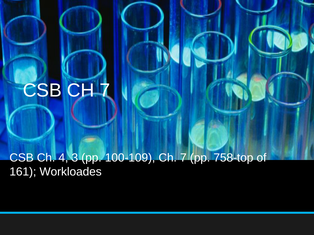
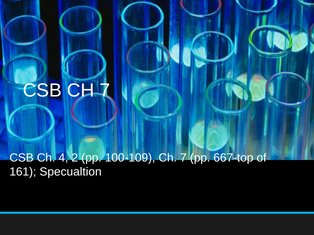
3: 3 -> 2 (75, 158)
758-top: 758-top -> 667-top (233, 158)
Workloades: Workloades -> Specualtion (71, 172)
